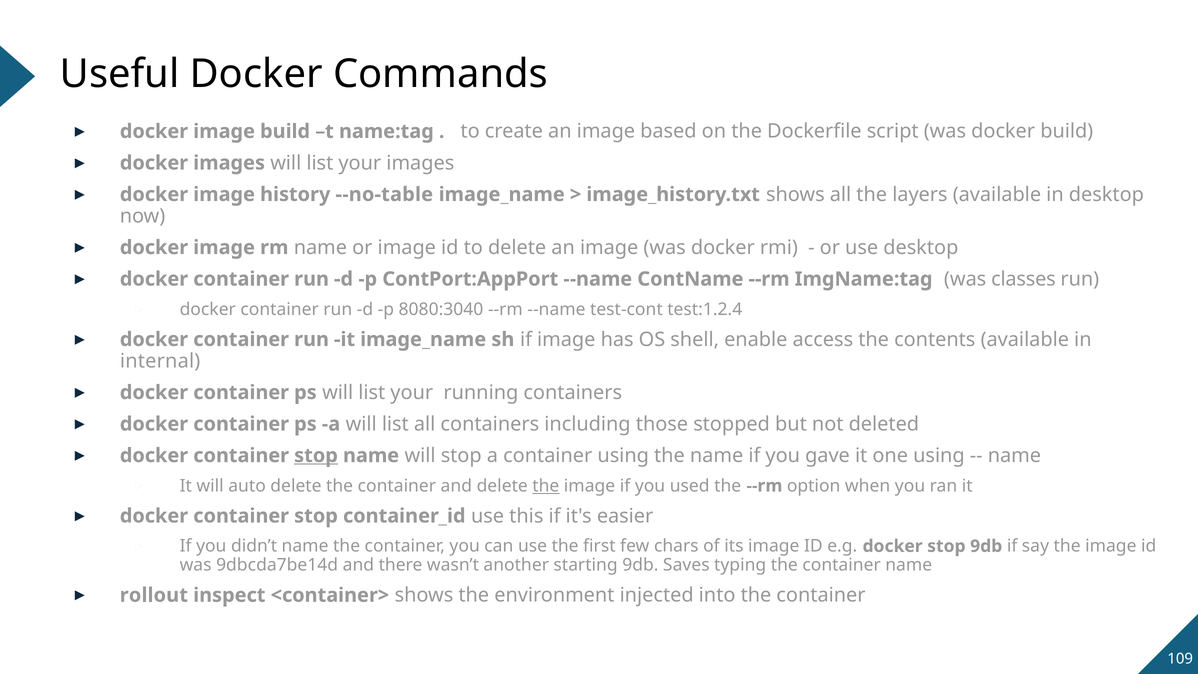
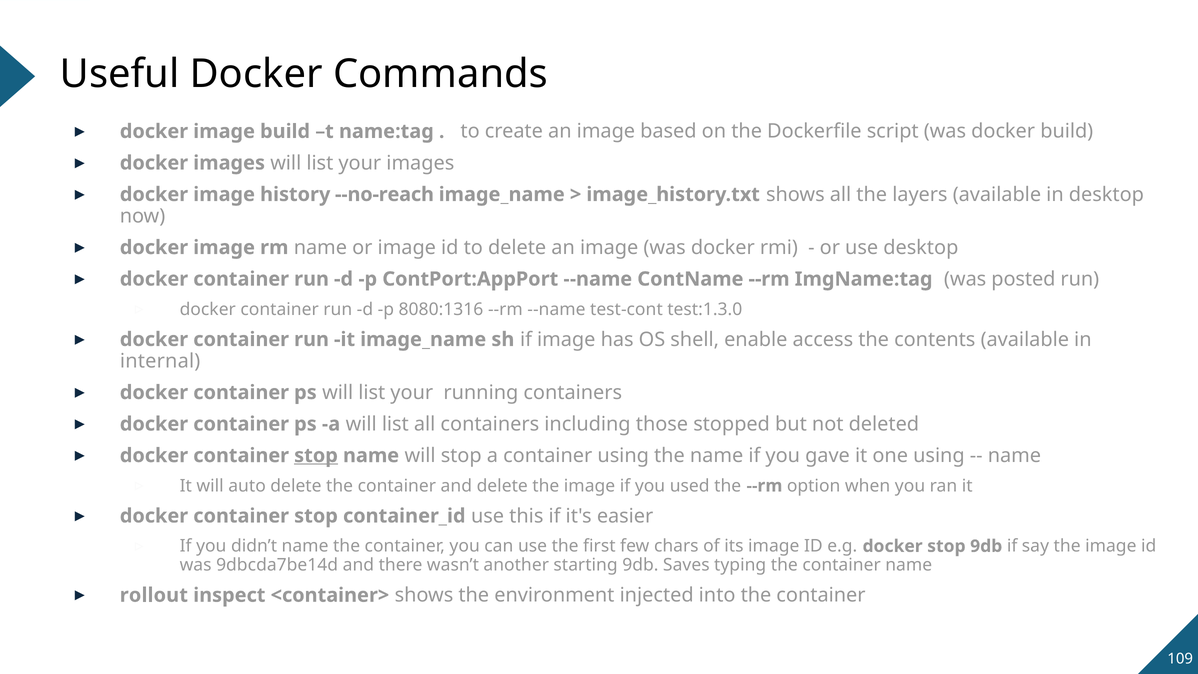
--no-table: --no-table -> --no-reach (385, 194)
classes: classes -> posted (1023, 279)
8080:3040: 8080:3040 -> 8080:1316 (441, 309)
test:1.2.4: test:1.2.4 -> test:1.3.0 (705, 309)
the underline: present -> none (546, 486)
